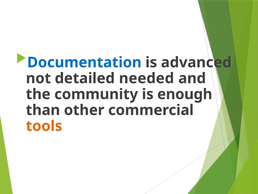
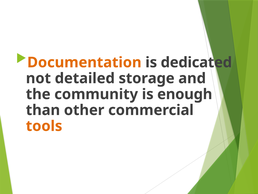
Documentation colour: blue -> orange (84, 62)
advanced: advanced -> dedicated (196, 62)
needed: needed -> storage (147, 78)
